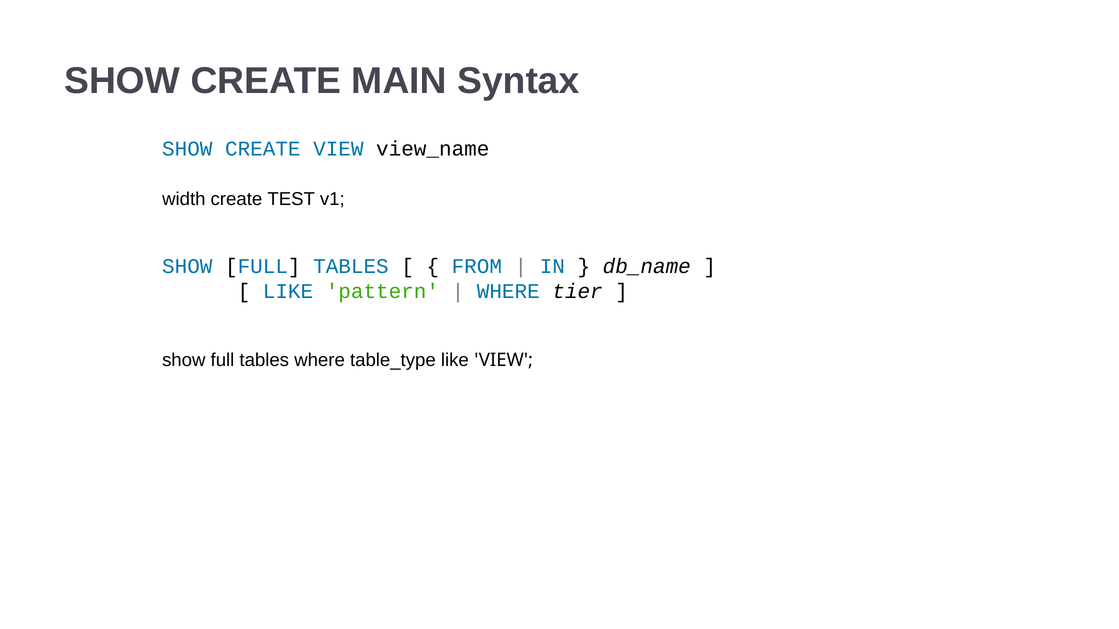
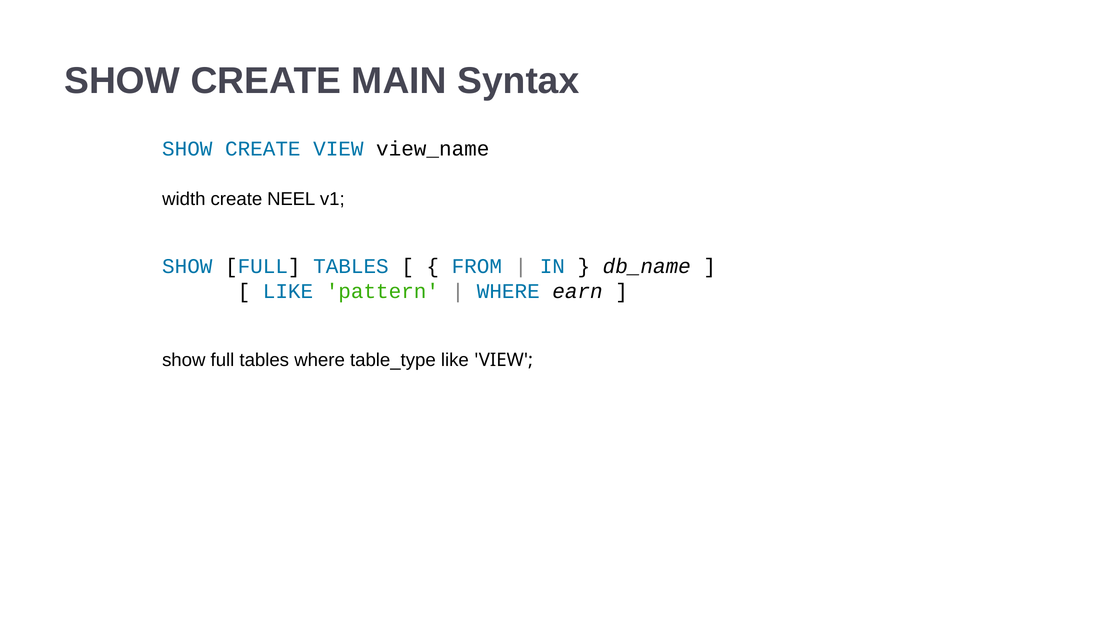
TEST: TEST -> NEEL (291, 199)
tier: tier -> earn (578, 292)
